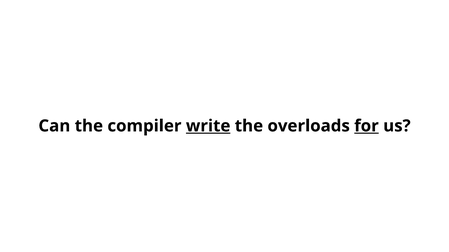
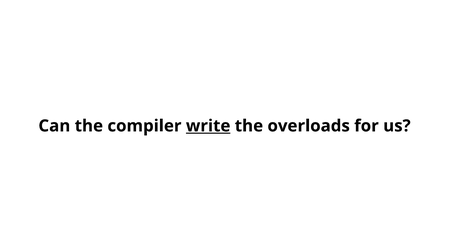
for underline: present -> none (366, 126)
